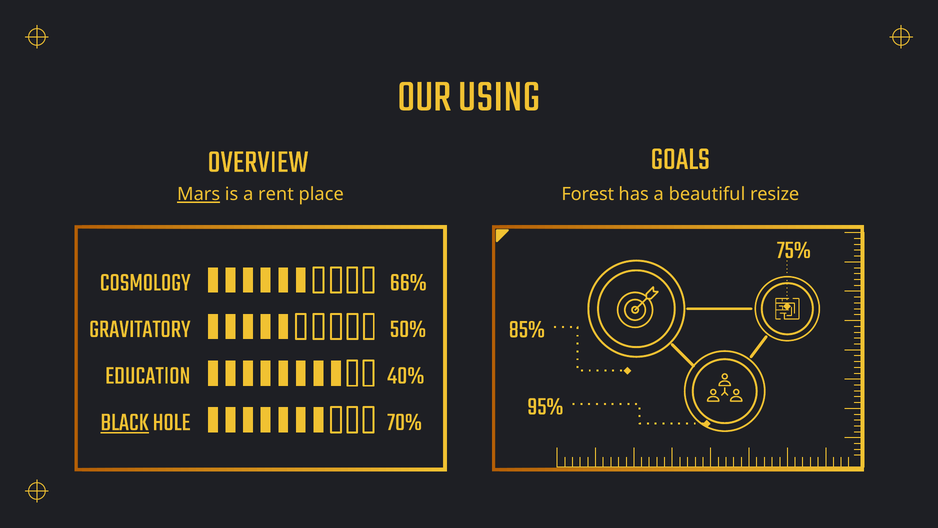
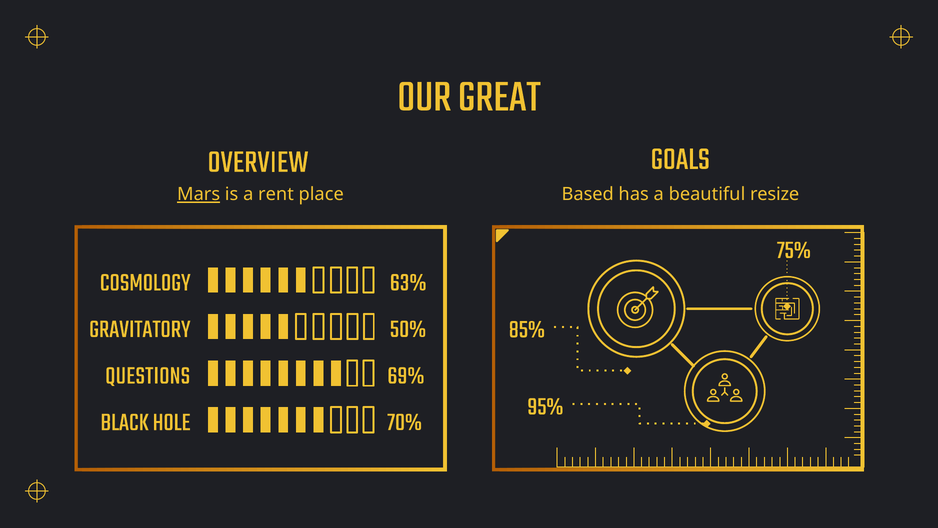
USING: USING -> GREAT (499, 95)
Forest: Forest -> Based (588, 194)
66%: 66% -> 63% (408, 282)
EDUCATION: EDUCATION -> QUESTIONS (148, 375)
40%: 40% -> 69% (406, 375)
BLACK underline: present -> none (125, 421)
